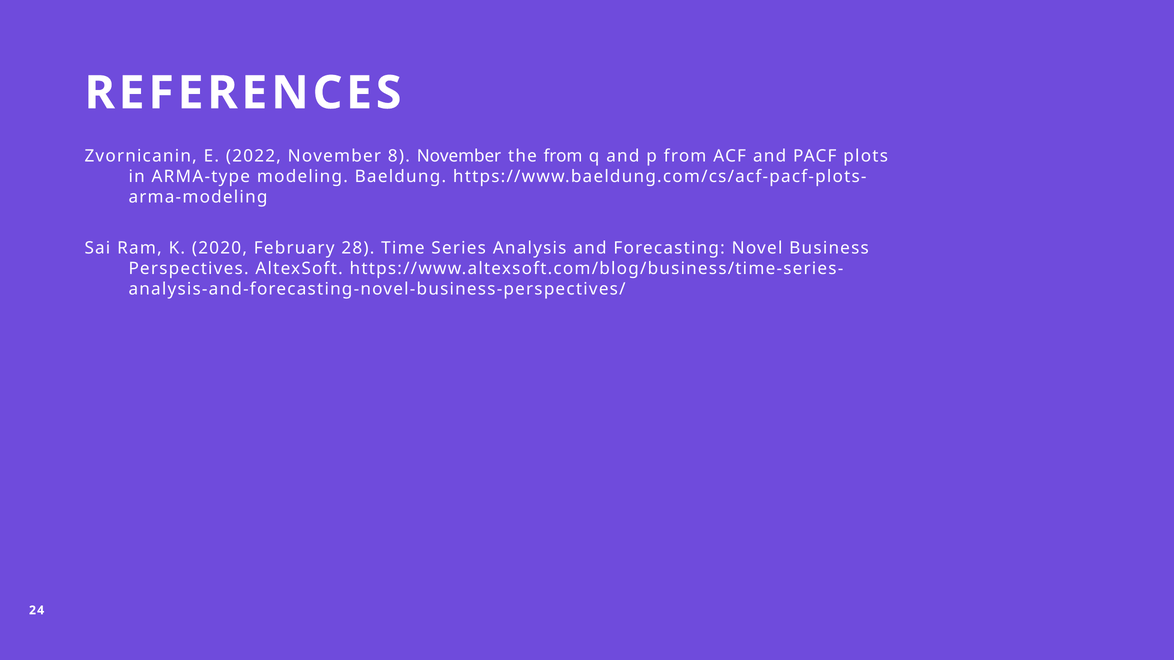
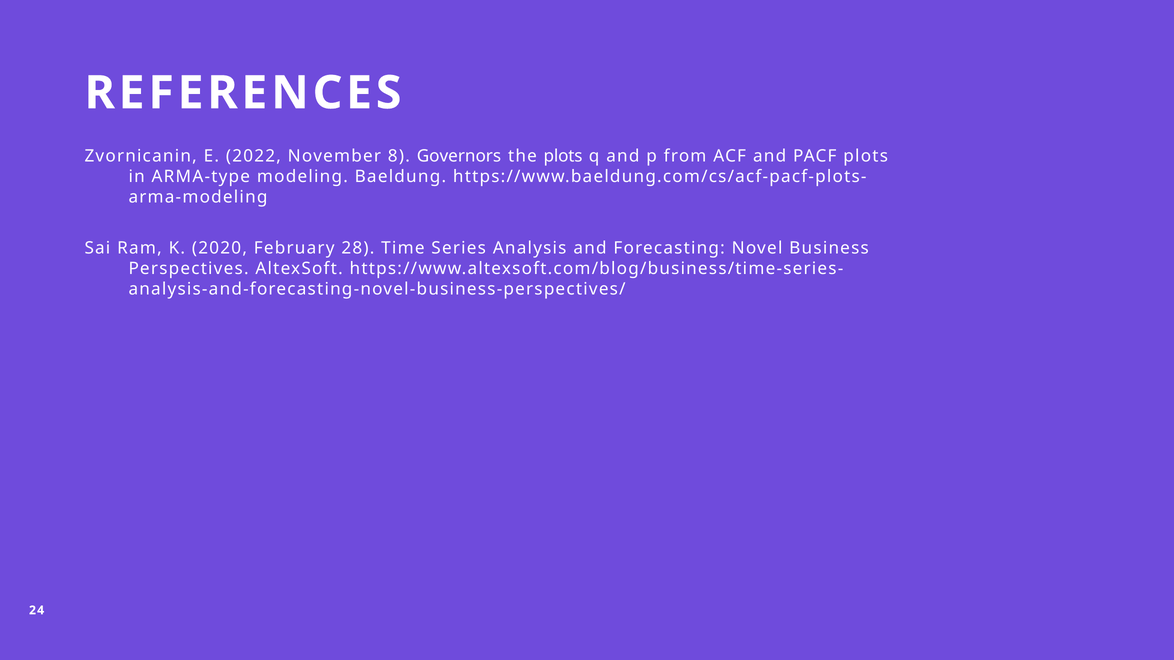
8 November: November -> Governors (459, 156)
the from: from -> plots (563, 156)
